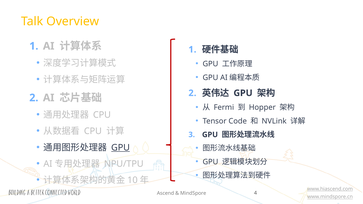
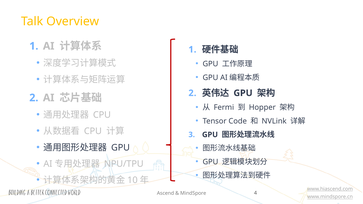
GPU underline: present -> none (121, 148)
